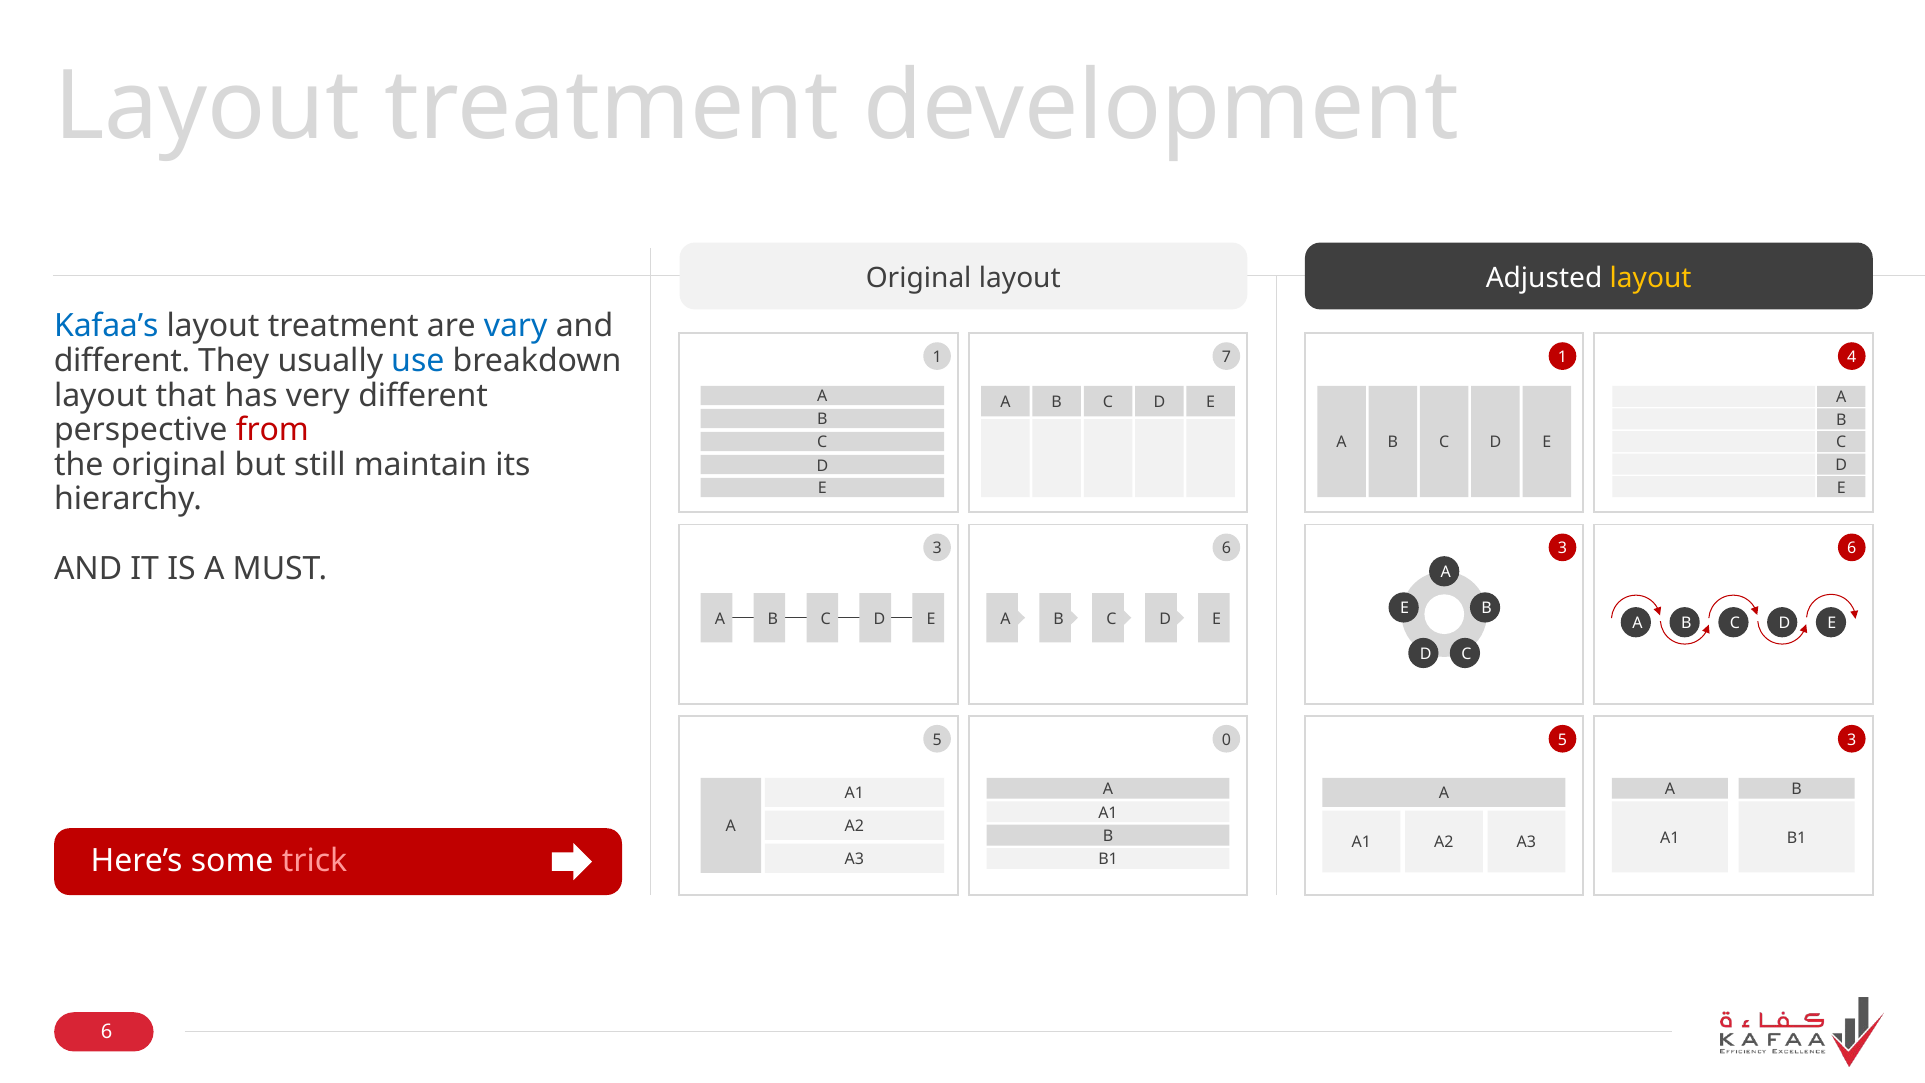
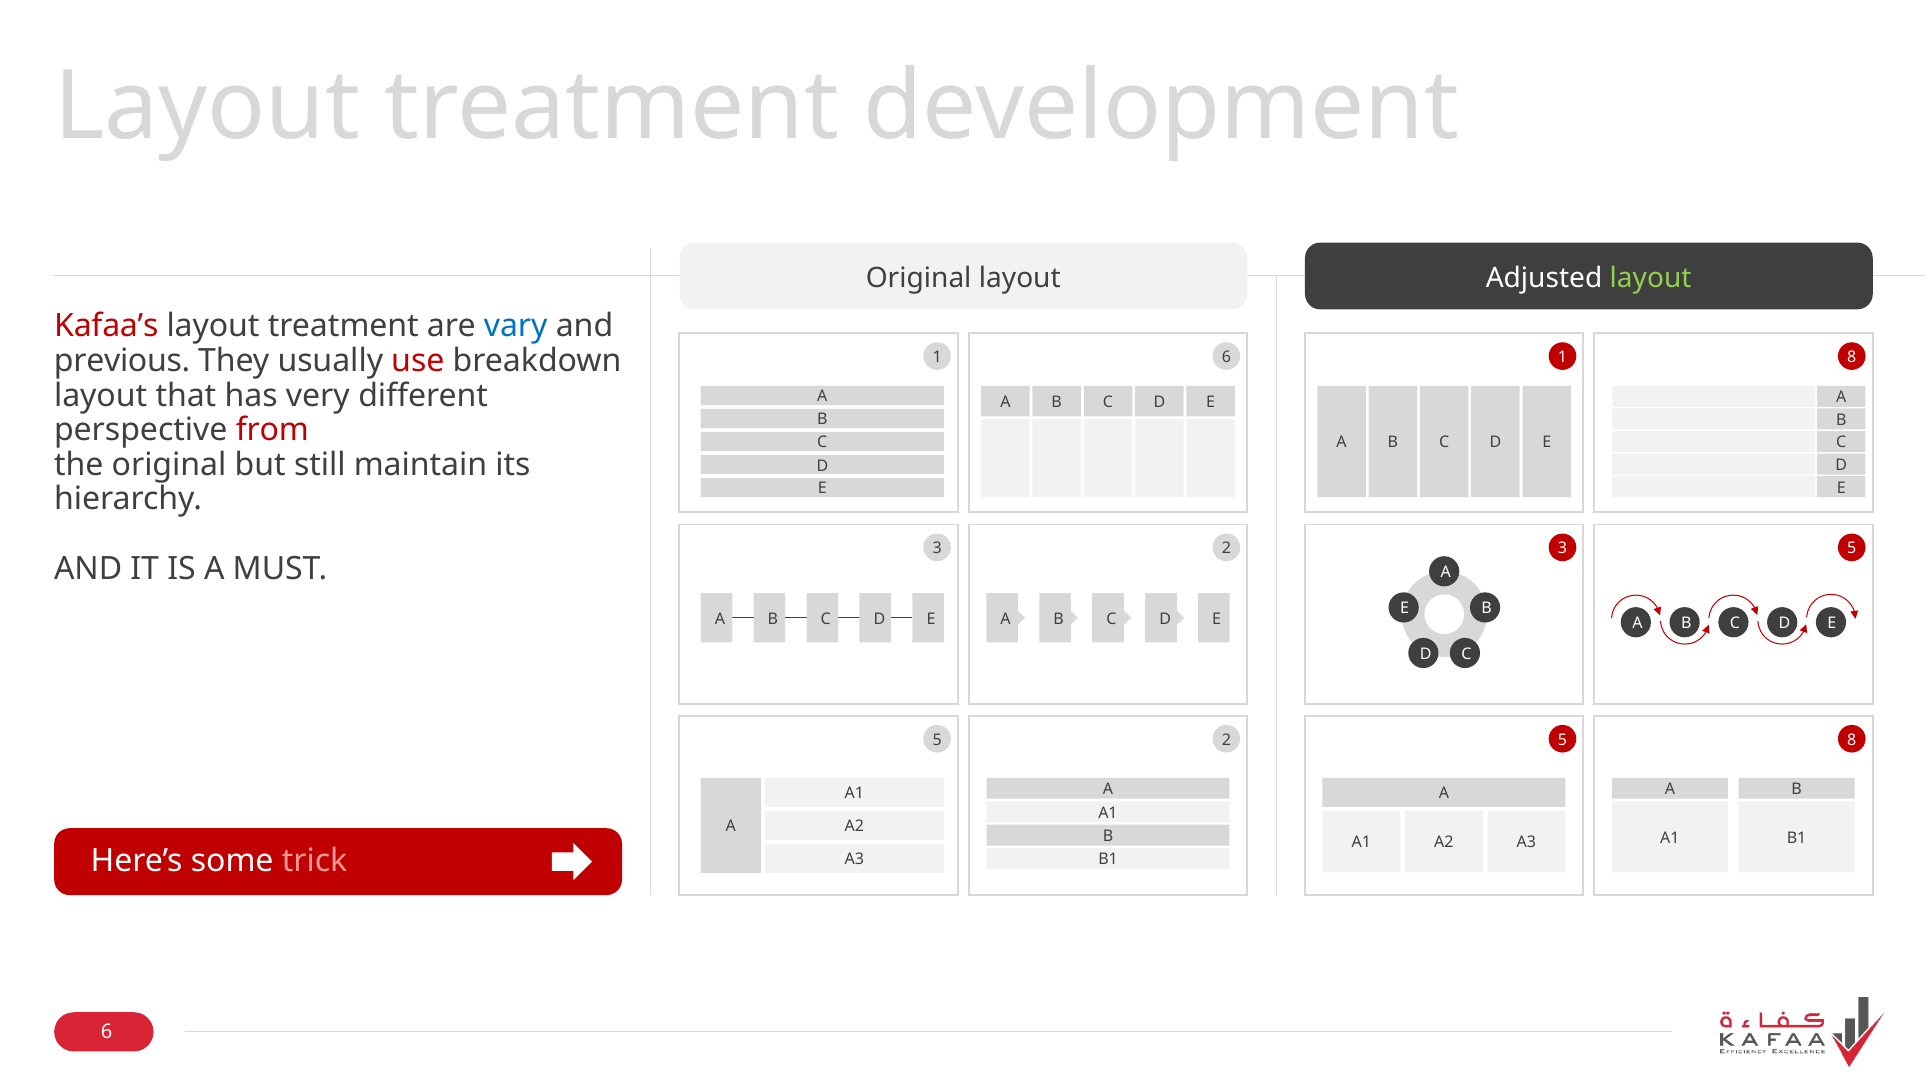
layout colour: yellow -> light green (1651, 278)
Kafaa’s colour: blue -> red (106, 326)
different: different -> previous (122, 361)
use colour: blue -> red (418, 361)
1 7: 7 -> 6 (1226, 357)
1 4: 4 -> 8 (1852, 357)
6: 6 -> 2 (1226, 548)
6: 6 -> 5 (1852, 548)
5 0: 0 -> 2 (1226, 740)
5 3: 3 -> 8 (1852, 740)
